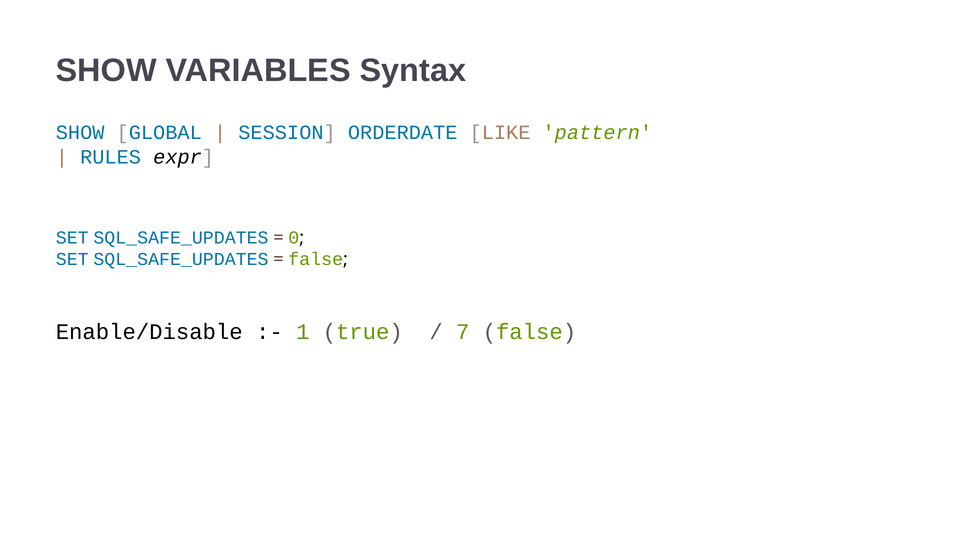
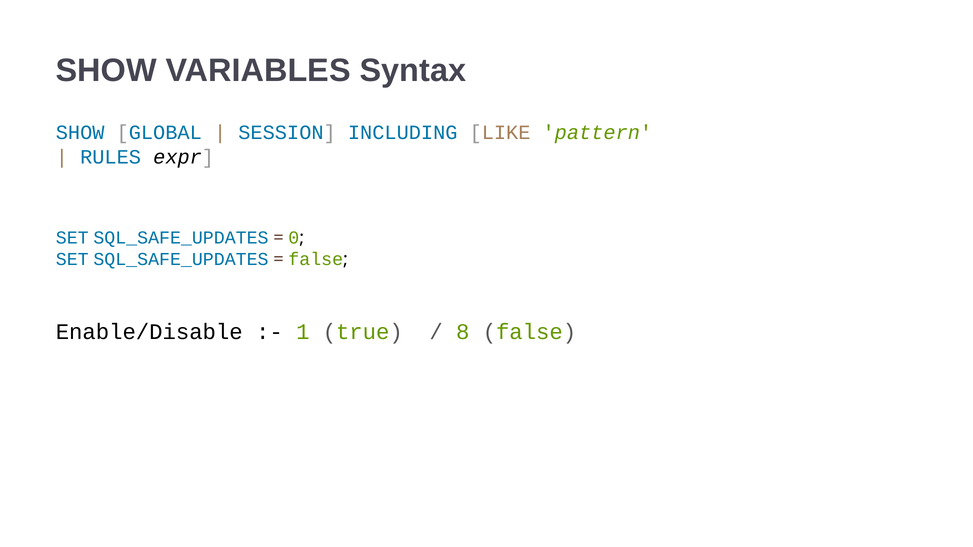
ORDERDATE: ORDERDATE -> INCLUDING (403, 133)
7: 7 -> 8 (463, 332)
